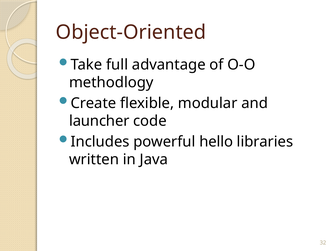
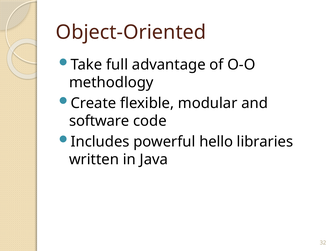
launcher: launcher -> software (99, 121)
